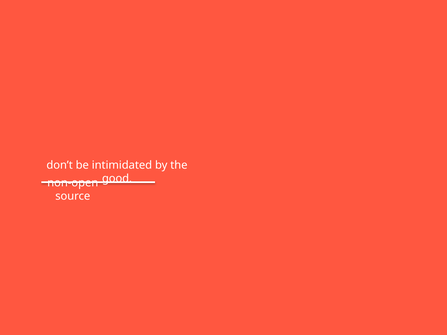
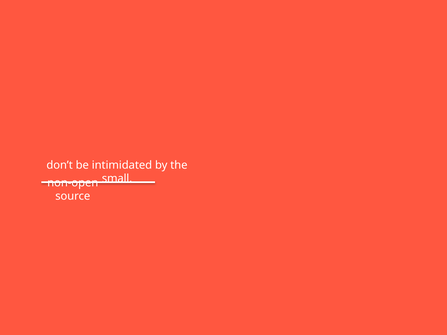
good: good -> small (117, 179)
